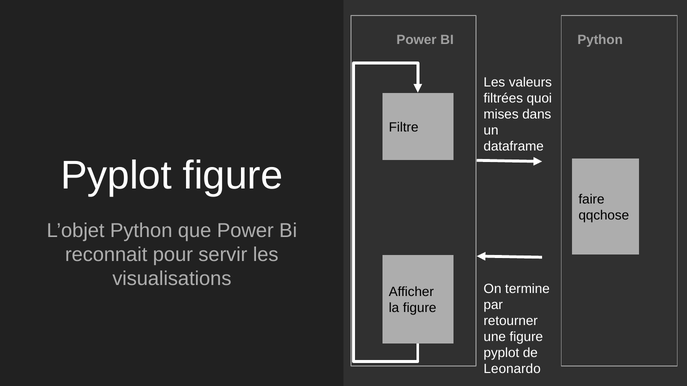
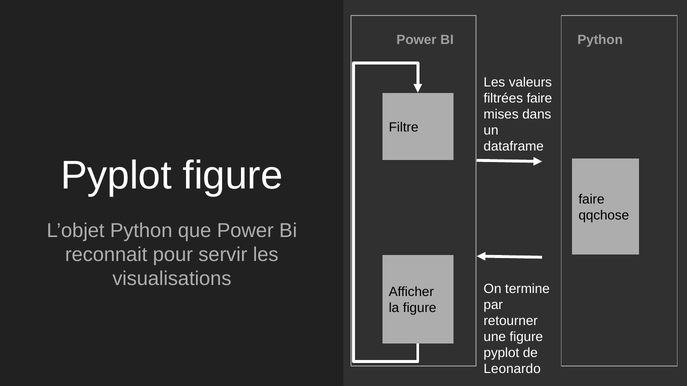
filtrées quoi: quoi -> faire (539, 98)
